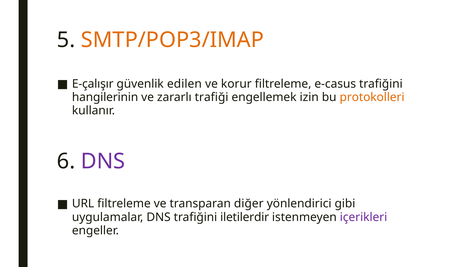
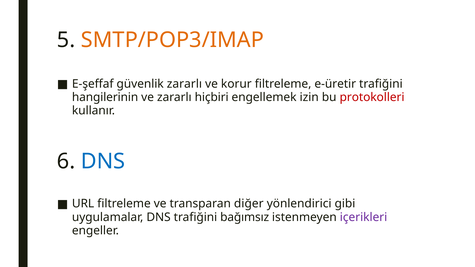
E-çalışır: E-çalışır -> E-şeffaf (93, 84)
güvenlik edilen: edilen -> zararlı (184, 84)
e-casus: e-casus -> e-üretir (335, 84)
trafiği: trafiği -> hiçbiri (212, 97)
protokolleri colour: orange -> red (372, 97)
DNS colour: purple -> blue (103, 161)
iletilerdir: iletilerdir -> bağımsız (245, 217)
